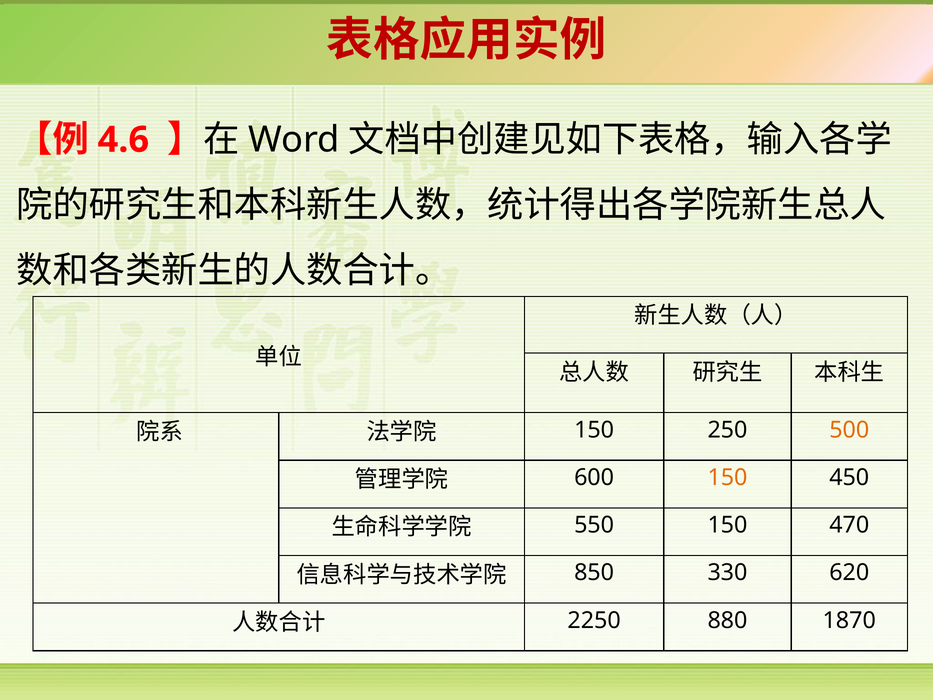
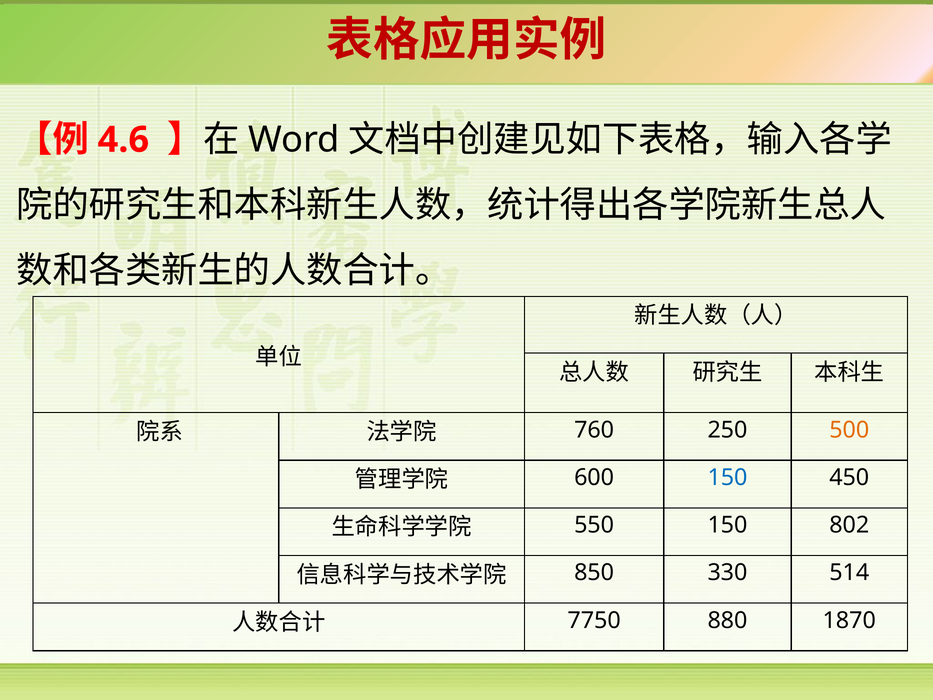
150: 150 -> 760 (594, 430)
150 colour: orange -> blue (727, 477)
470: 470 -> 802 (849, 525)
620: 620 -> 514 (849, 572)
2250: 2250 -> 7750 (594, 620)
